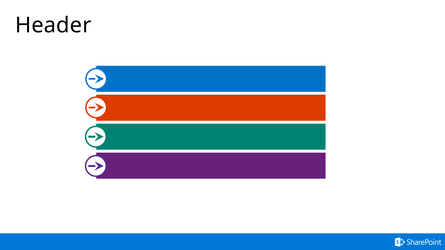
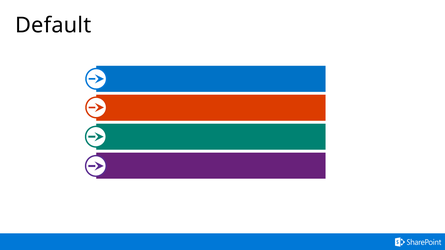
Header: Header -> Default (53, 25)
